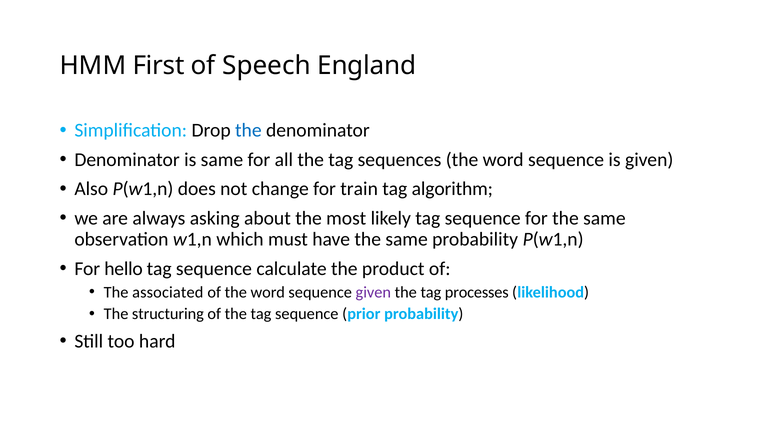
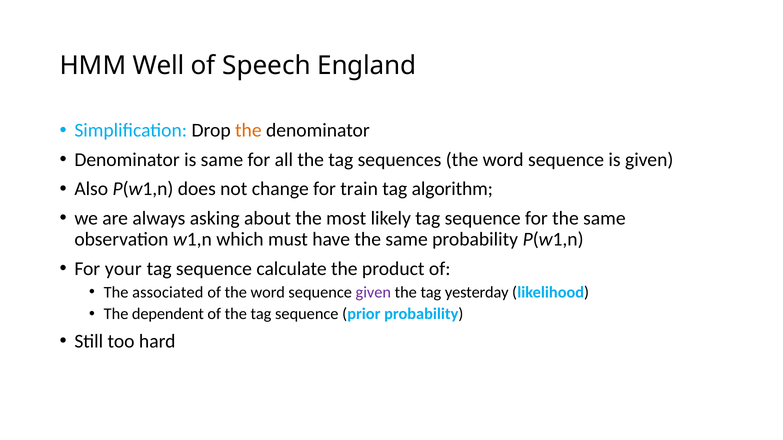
First: First -> Well (159, 66)
the colour: blue -> orange (248, 131)
hello: hello -> your (123, 269)
processes: processes -> yesterday (477, 292)
structuring: structuring -> dependent (168, 314)
